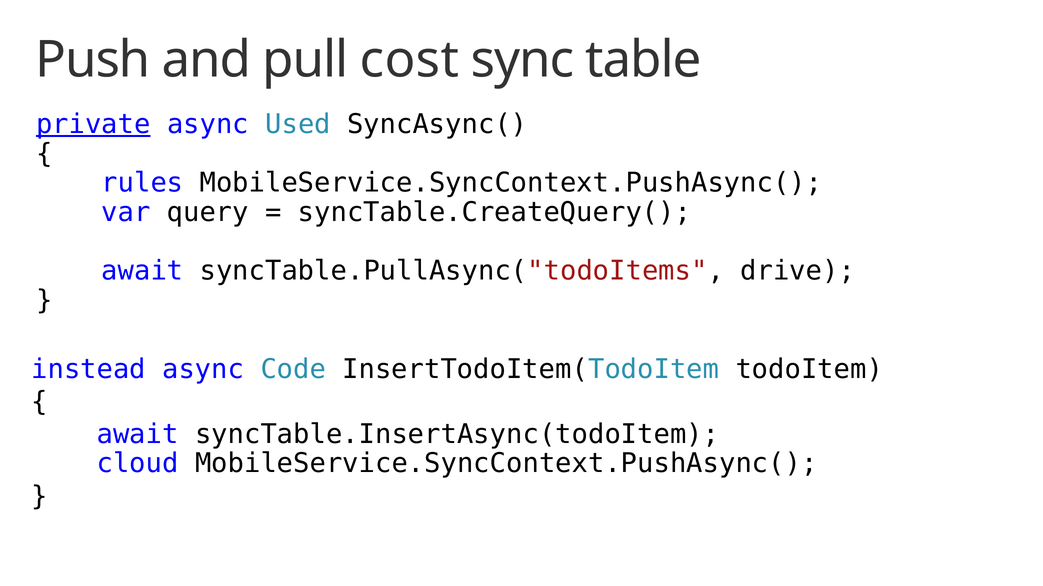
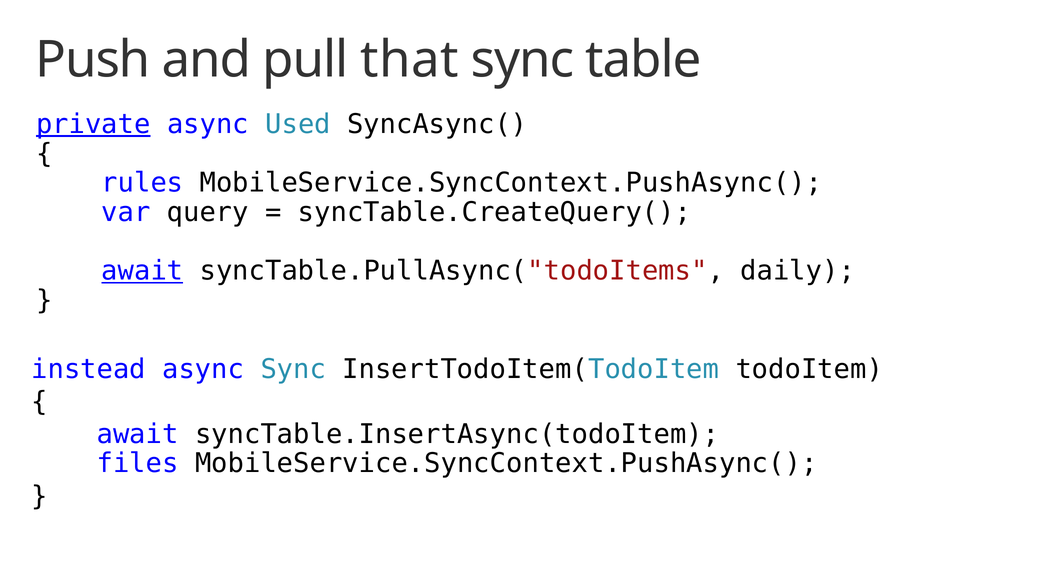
cost: cost -> that (409, 60)
await underline: none -> present (142, 271)
drive: drive -> daily (798, 271)
async Code: Code -> Sync (293, 370)
cloud: cloud -> files (138, 464)
